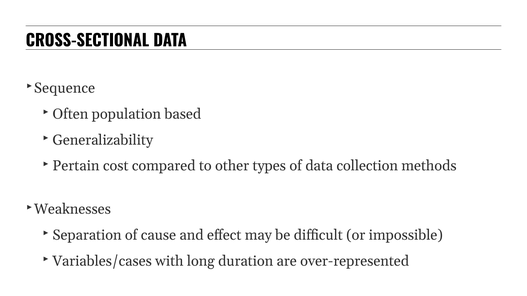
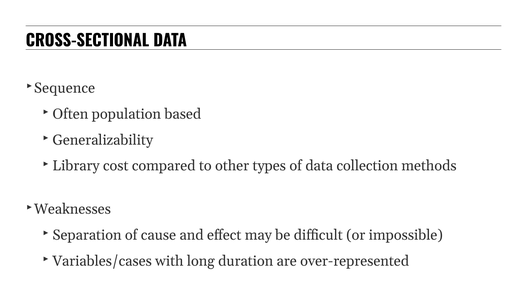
Pertain: Pertain -> Library (76, 166)
